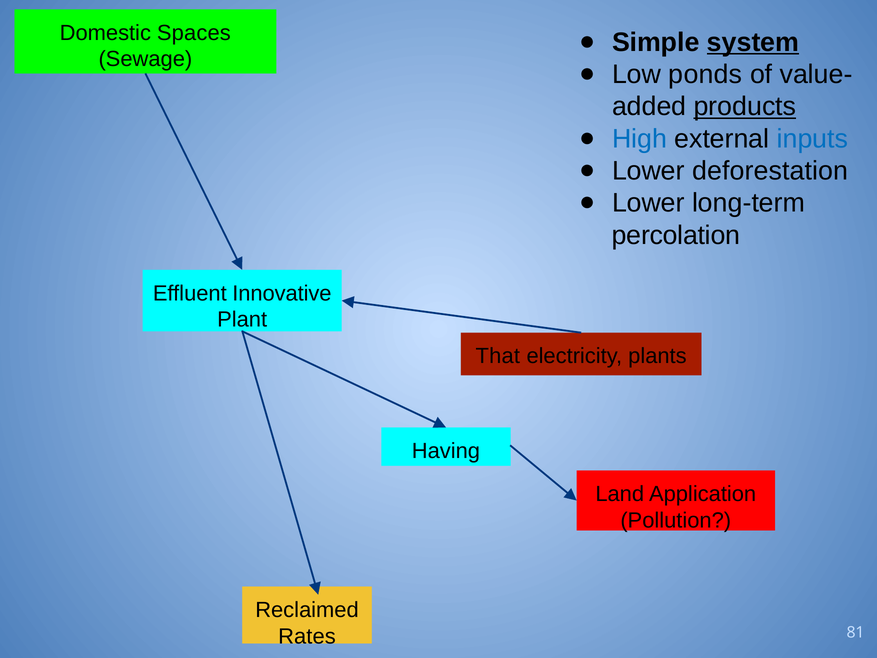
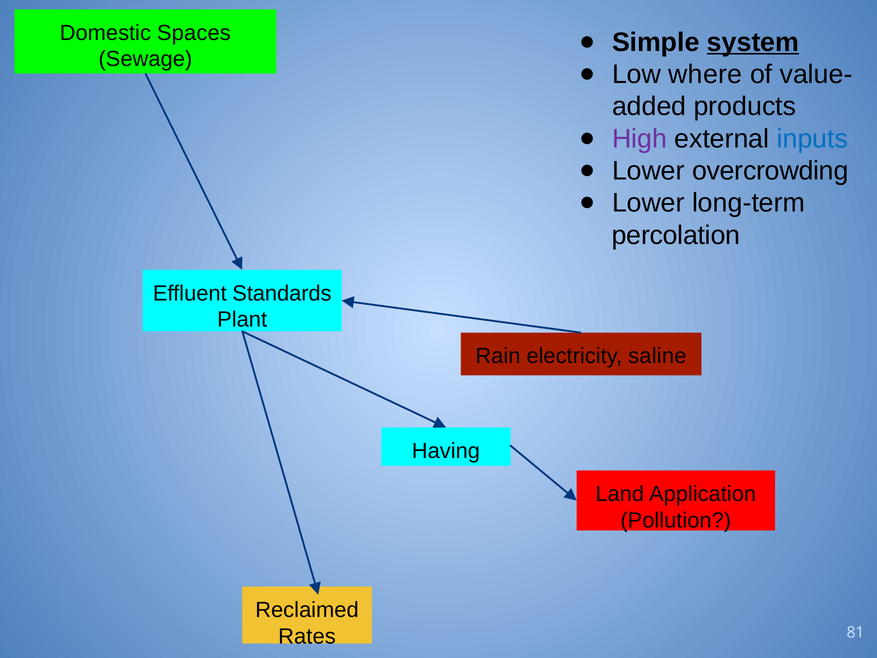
ponds: ponds -> where (705, 74)
products underline: present -> none (745, 107)
High colour: blue -> purple (639, 139)
deforestation: deforestation -> overcrowding (770, 171)
Innovative: Innovative -> Standards (282, 293)
That: That -> Rain (498, 356)
plants: plants -> saline (657, 356)
